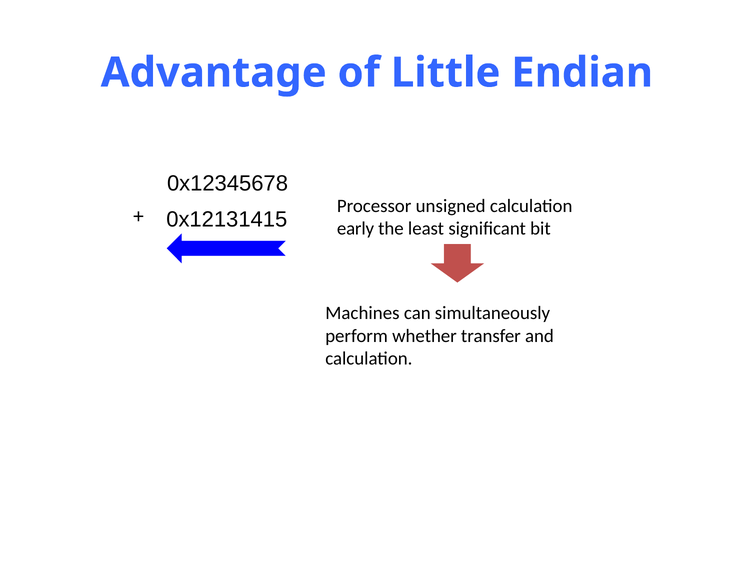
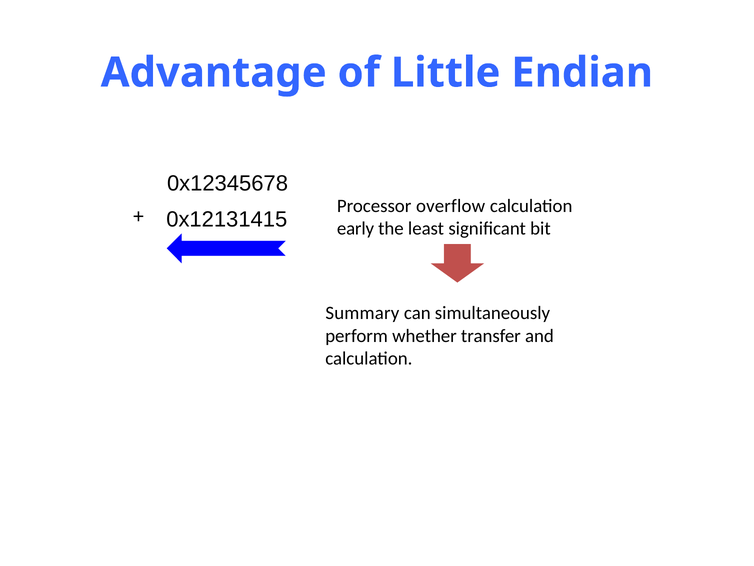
unsigned: unsigned -> overflow (451, 206)
Machines: Machines -> Summary (362, 313)
